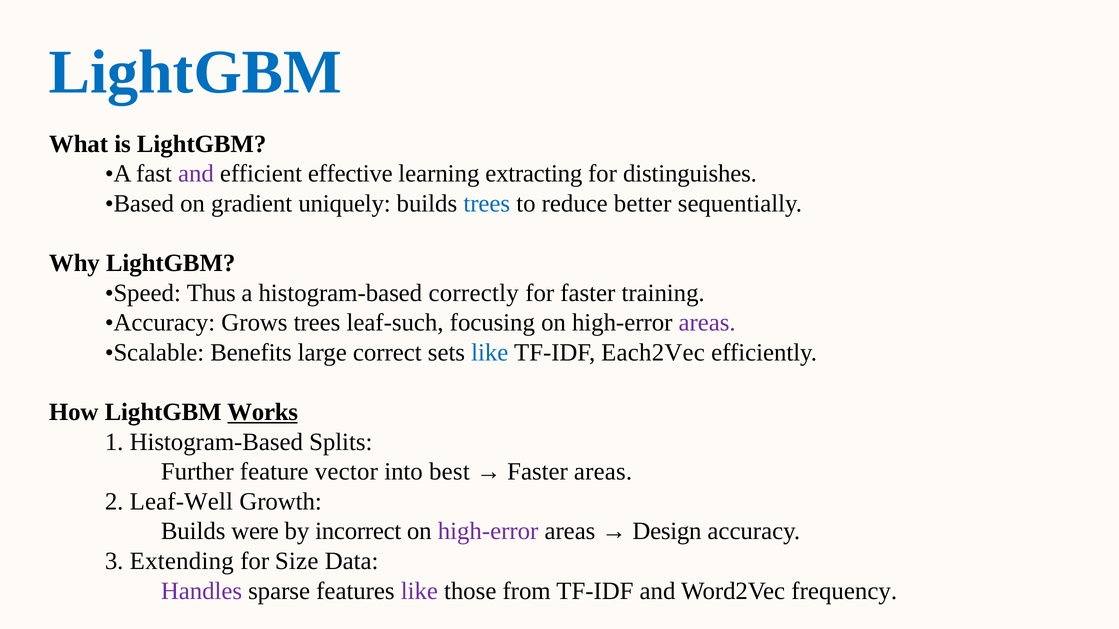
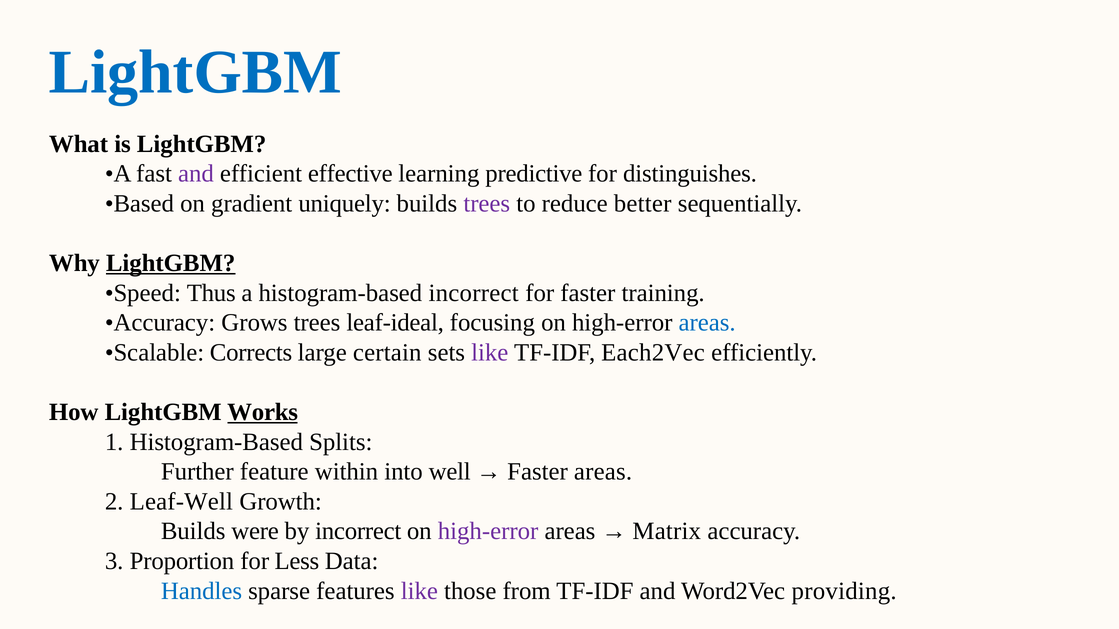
extracting: extracting -> predictive (534, 174)
trees colour: blue -> purple (487, 204)
LightGBM underline: none -> present (171, 263)
histogram-based correctly: correctly -> incorrect (474, 293)
leaf-such: leaf-such -> leaf-ideal (395, 323)
areas colour: purple -> blue (707, 323)
Benefits: Benefits -> Corrects (251, 353)
correct: correct -> certain (387, 353)
like colour: blue -> purple (490, 353)
vector: vector -> within (347, 472)
best: best -> well (450, 472)
Design: Design -> Matrix (667, 532)
Extending: Extending -> Proportion (182, 561)
Size: Size -> Less (297, 561)
Handles colour: purple -> blue (201, 591)
frequency: frequency -> providing (844, 591)
